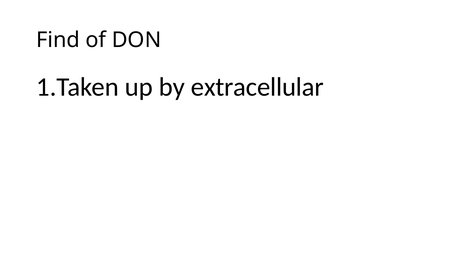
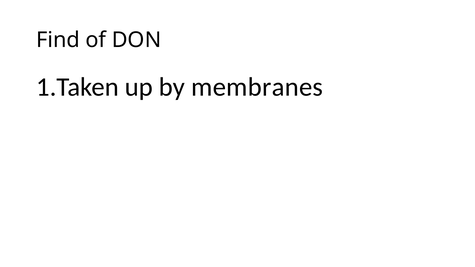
extracellular: extracellular -> membranes (257, 87)
